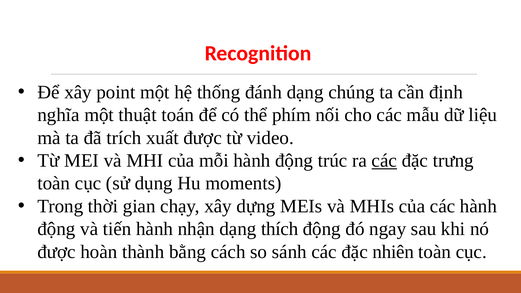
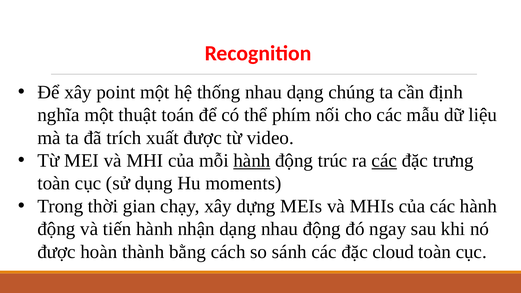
thống đánh: đánh -> nhau (263, 92)
hành underline: none -> present (252, 161)
dạng thích: thích -> nhau (280, 229)
nhiên: nhiên -> cloud (393, 252)
